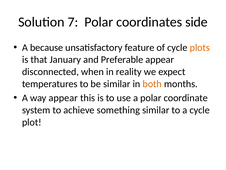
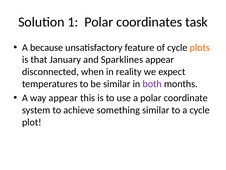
7: 7 -> 1 (73, 22)
side: side -> task (196, 22)
Preferable: Preferable -> Sparklines (122, 59)
both colour: orange -> purple (152, 84)
